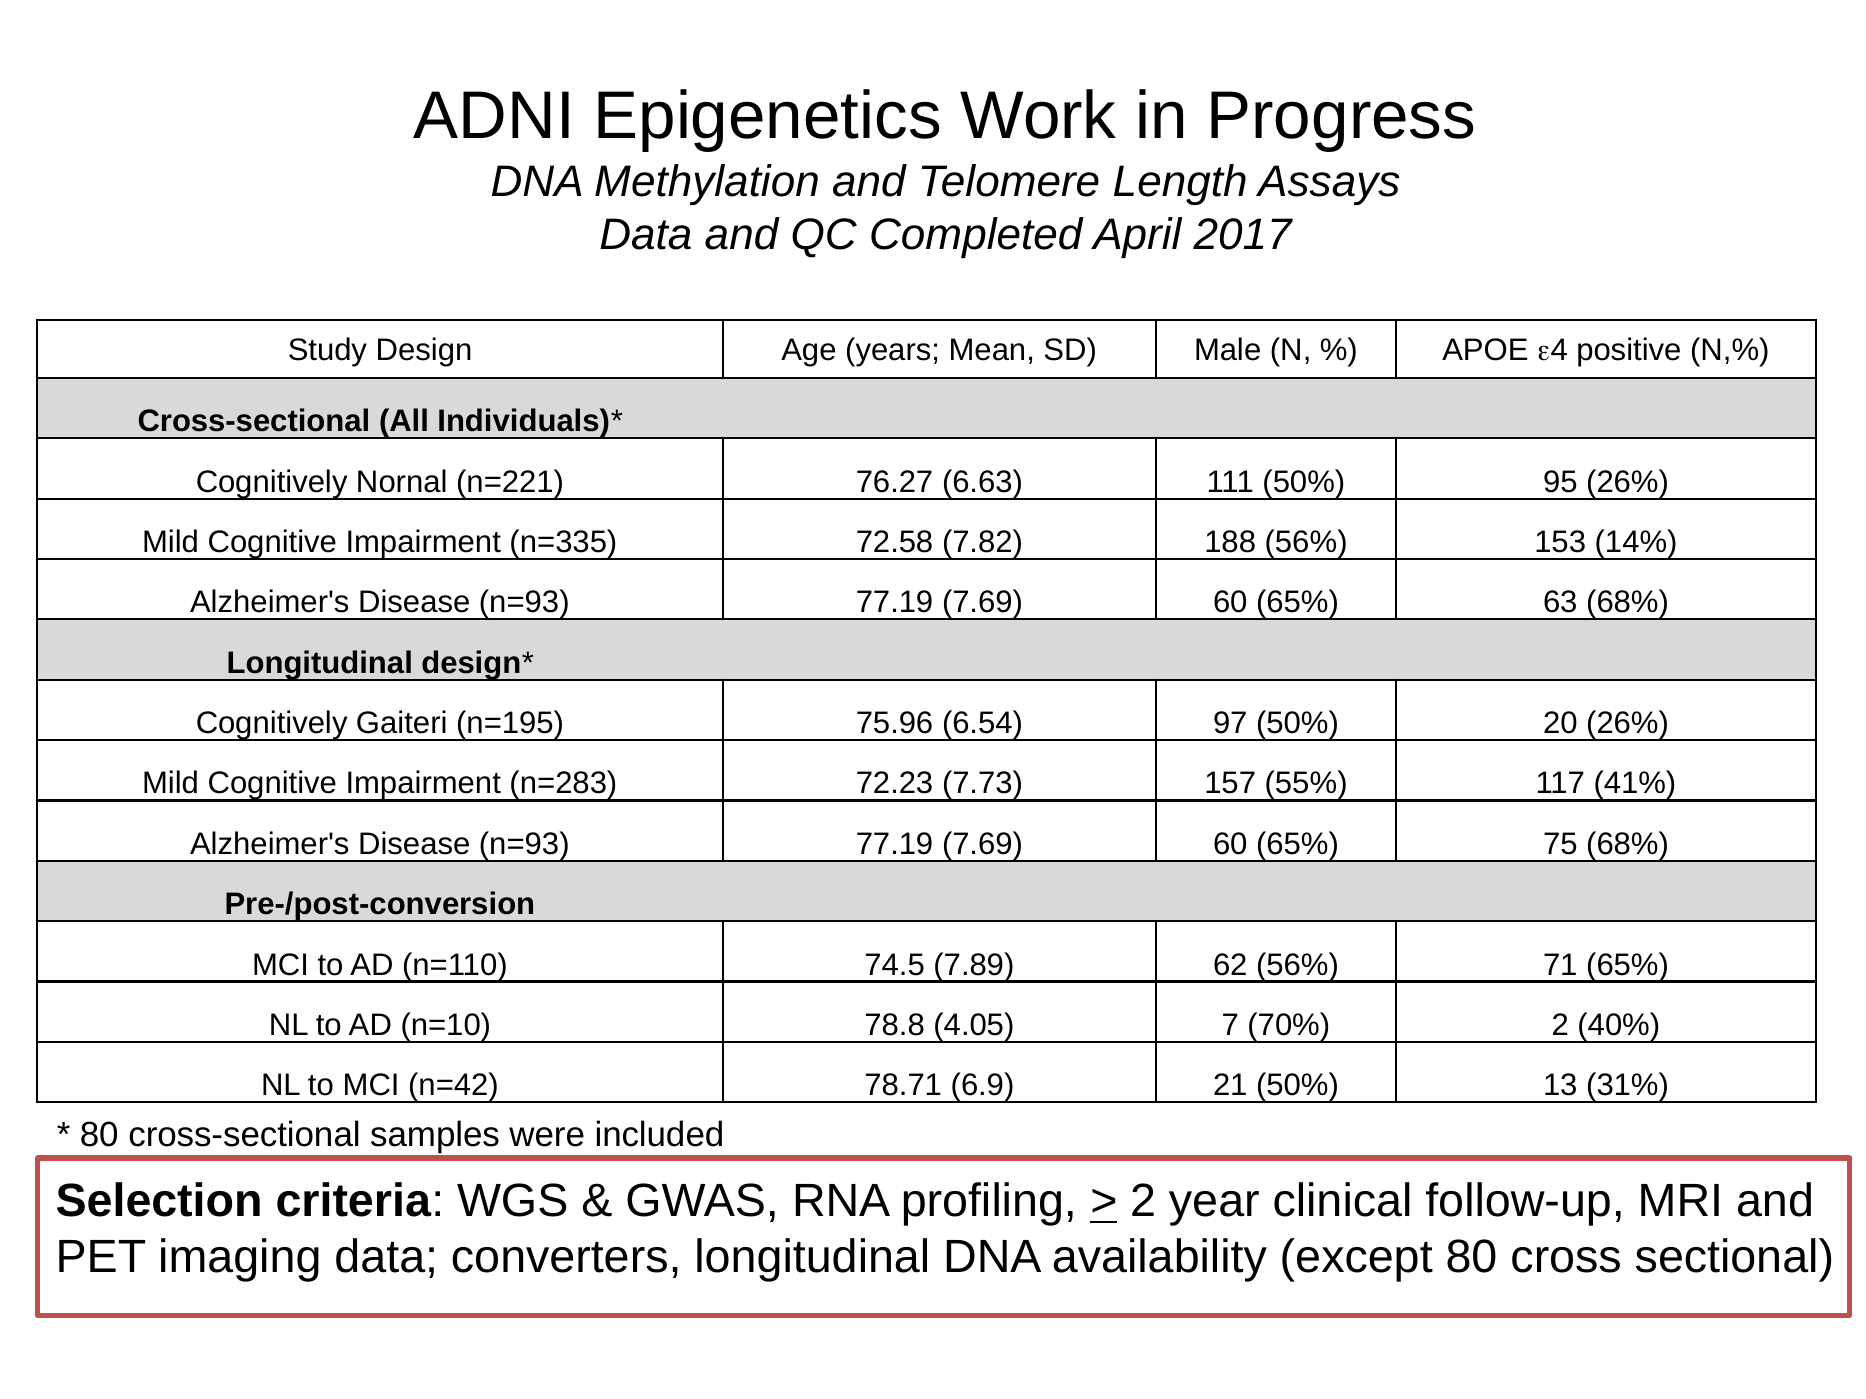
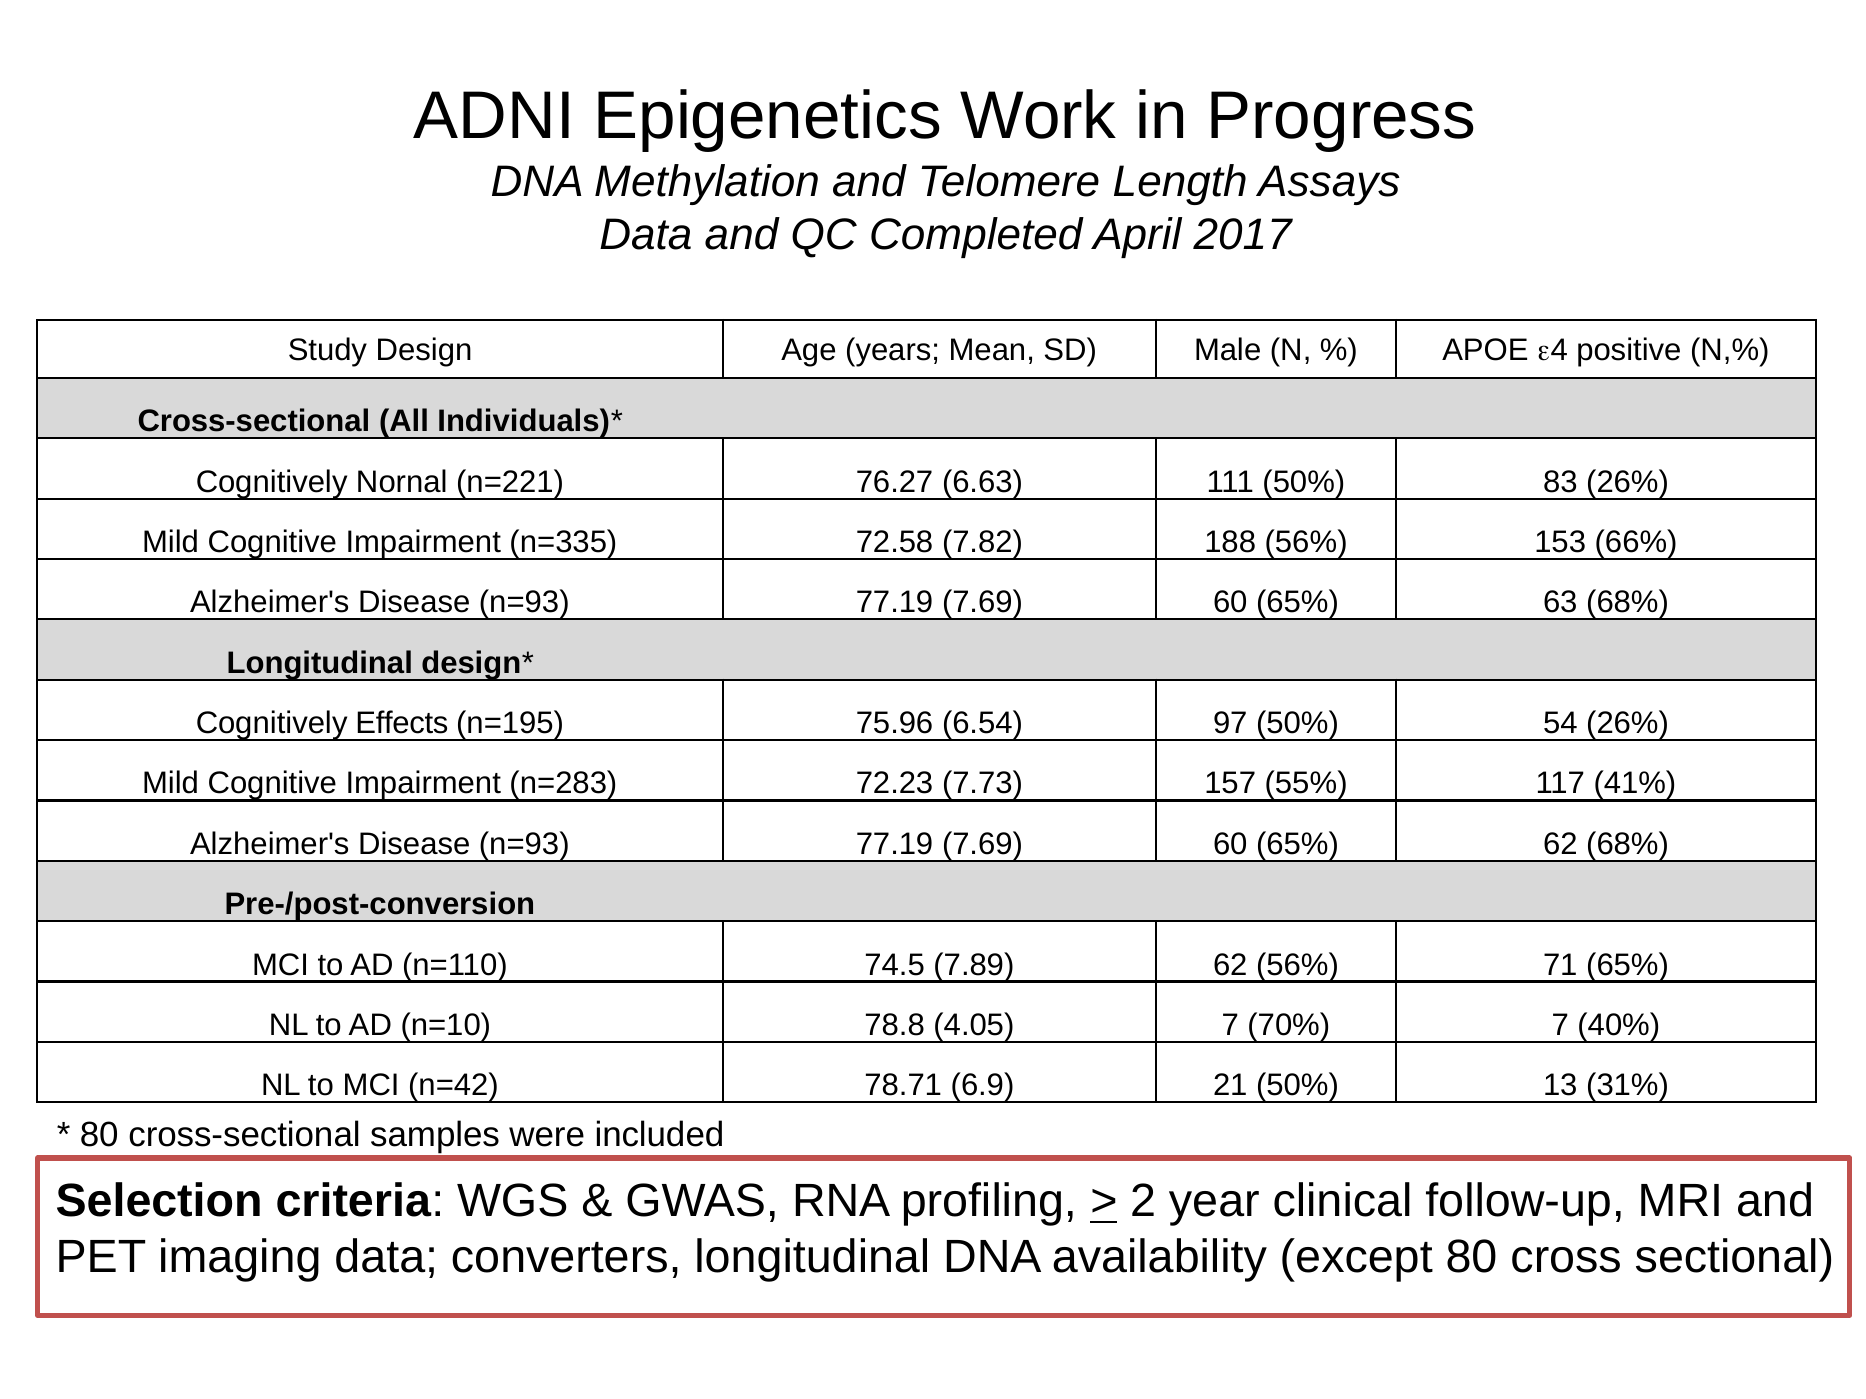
95: 95 -> 83 (1560, 482)
14%: 14% -> 66% (1636, 542)
Gaiteri: Gaiteri -> Effects (402, 724)
20: 20 -> 54 (1560, 724)
65% 75: 75 -> 62 (1560, 844)
70% 2: 2 -> 7 (1560, 1026)
